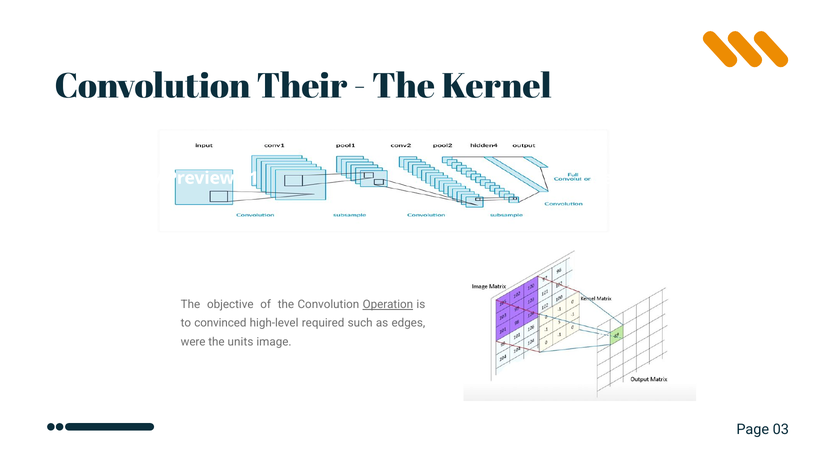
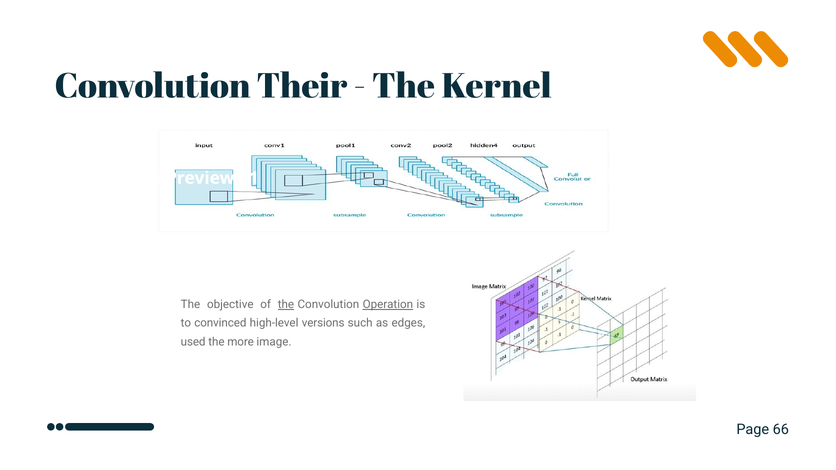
the underline: none -> present (286, 305)
required: required -> versions (323, 323)
were: were -> used (193, 342)
units: units -> more (241, 342)
03: 03 -> 66 (781, 430)
